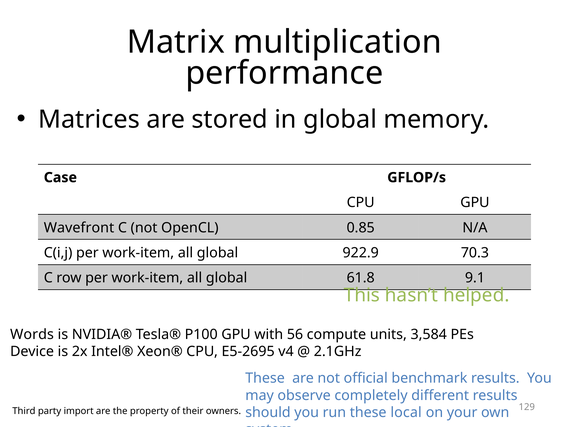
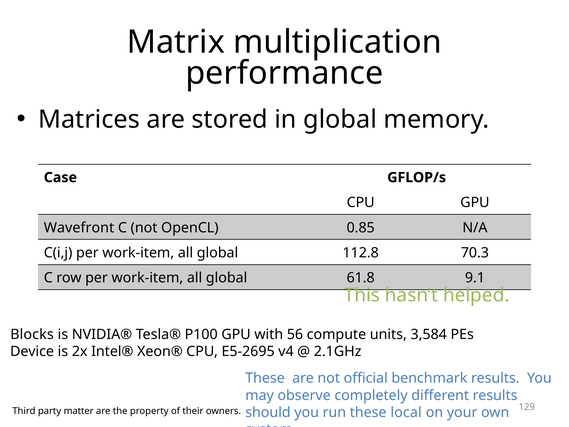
922.9: 922.9 -> 112.8 (361, 253)
Words: Words -> Blocks (32, 334)
import: import -> matter (79, 411)
